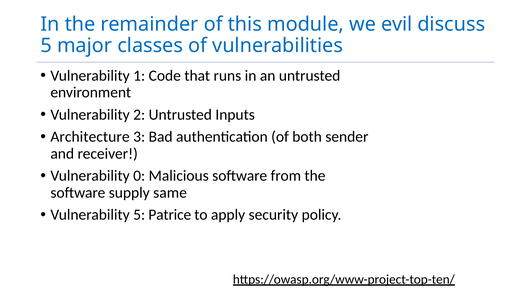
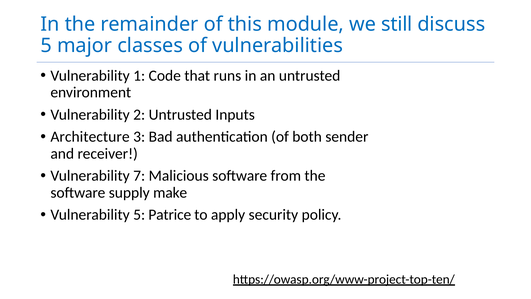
evil: evil -> still (397, 24)
0: 0 -> 7 (139, 176)
same: same -> make (170, 192)
